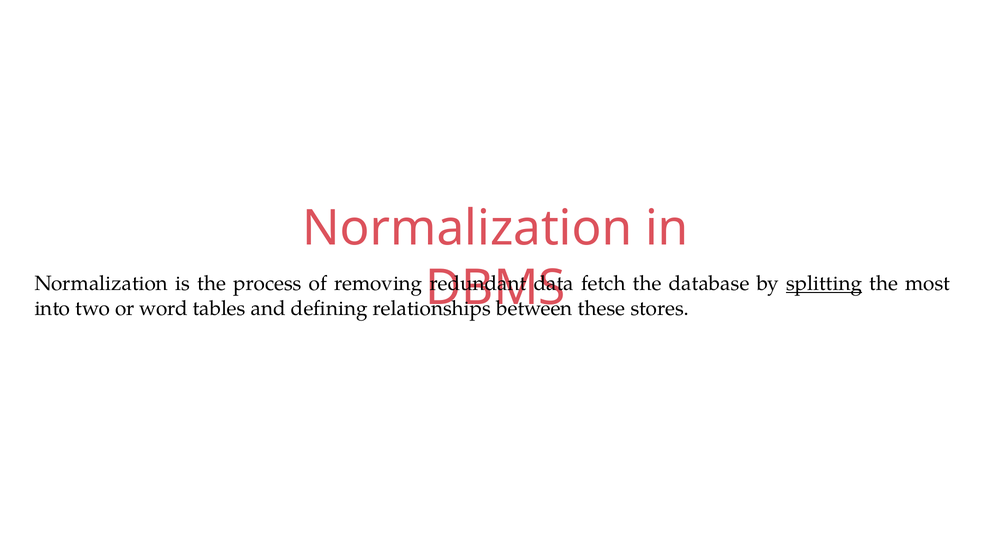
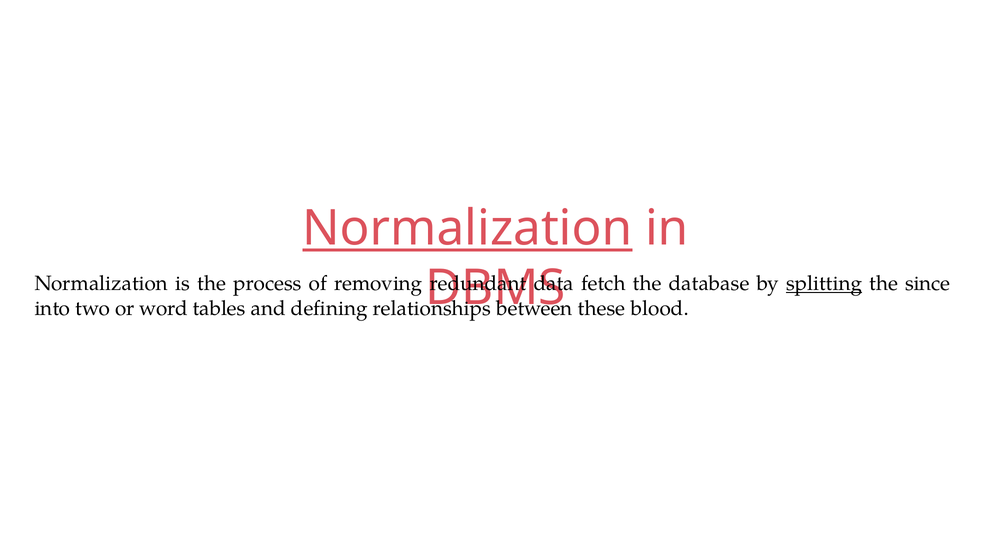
Normalization underline: none -> present (467, 229)
most: most -> since (928, 284)
stores: stores -> blood (660, 309)
